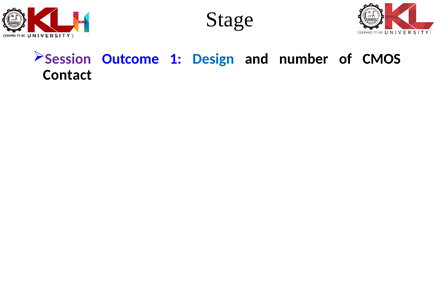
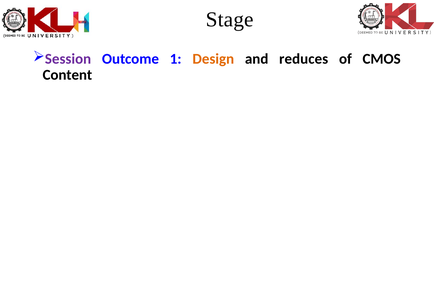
Design colour: blue -> orange (213, 59)
number: number -> reduces (304, 59)
Contact: Contact -> Content (67, 75)
